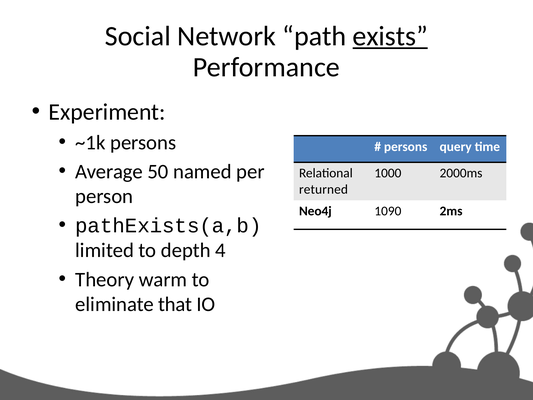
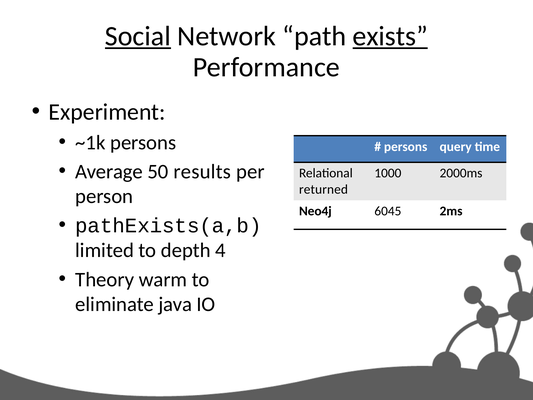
Social underline: none -> present (138, 36)
named: named -> results (202, 171)
1090: 1090 -> 6045 (388, 211)
that: that -> java (175, 304)
